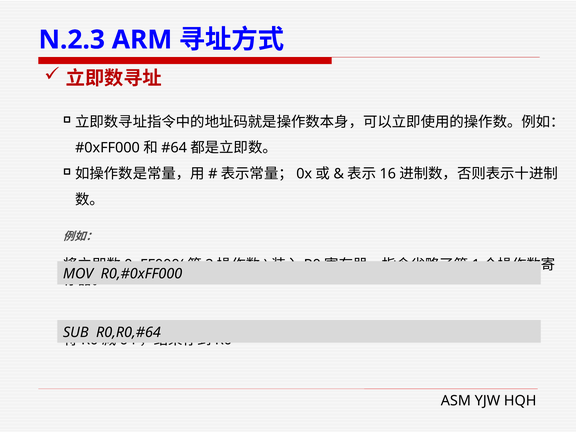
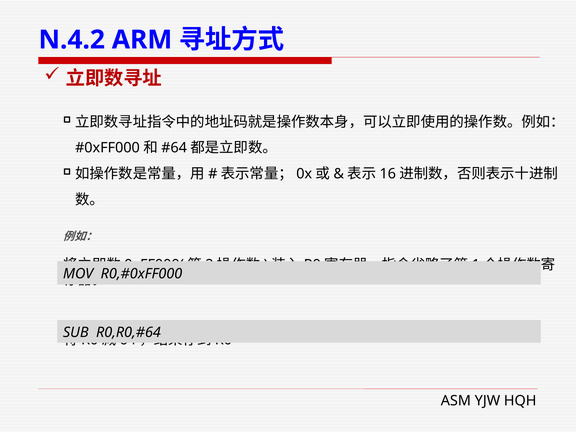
N.2.3: N.2.3 -> N.4.2 (72, 40)
